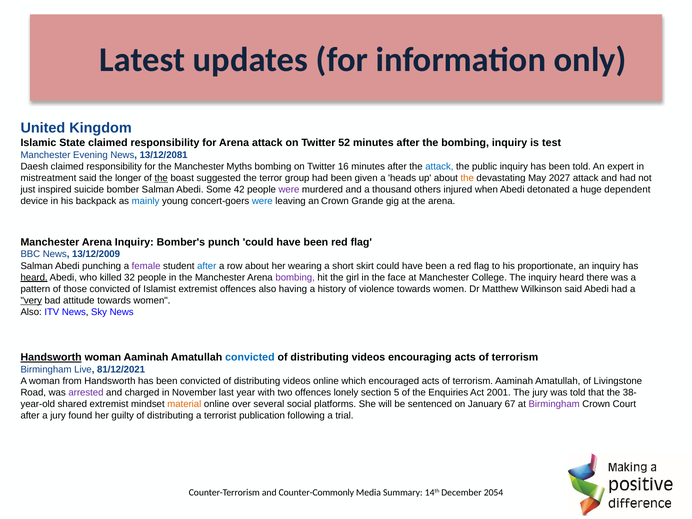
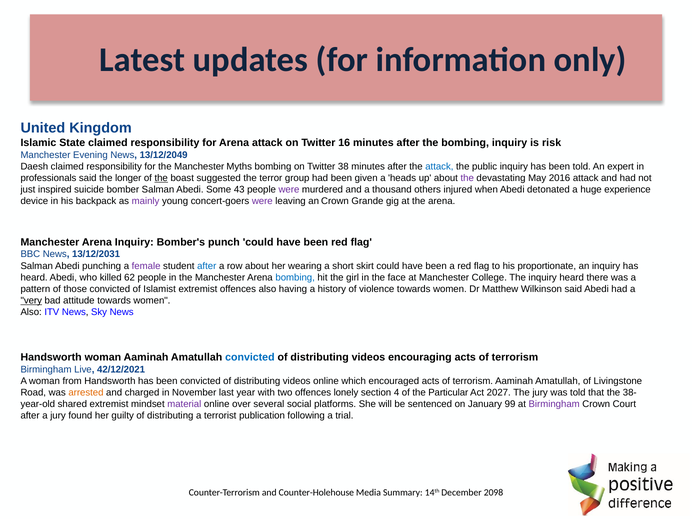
52: 52 -> 16 (344, 143)
test: test -> risk (552, 143)
13/12/2081: 13/12/2081 -> 13/12/2049 (164, 155)
16: 16 -> 38 (343, 166)
mistreatment: mistreatment -> professionals (48, 178)
the colour: orange -> purple (467, 178)
2027: 2027 -> 2016 (560, 178)
42: 42 -> 43 (239, 190)
dependent: dependent -> experience (628, 190)
mainly colour: blue -> purple (146, 201)
were colour: blue -> purple (262, 201)
13/12/2009: 13/12/2009 -> 13/12/2031 (96, 254)
heard underline: present -> none (34, 277)
32: 32 -> 62 (130, 277)
bombing colour: purple -> blue (295, 277)
Handsworth underline: present -> none (51, 357)
81/12/2021: 81/12/2021 -> 42/12/2021 (121, 370)
arrested colour: purple -> orange (86, 393)
5: 5 -> 4 (397, 393)
Enquiries: Enquiries -> Particular (448, 393)
2001: 2001 -> 2027 (499, 393)
material colour: orange -> purple (184, 404)
67: 67 -> 99 (510, 404)
Counter-Commonly: Counter-Commonly -> Counter-Holehouse (316, 492)
2054: 2054 -> 2098 (494, 492)
